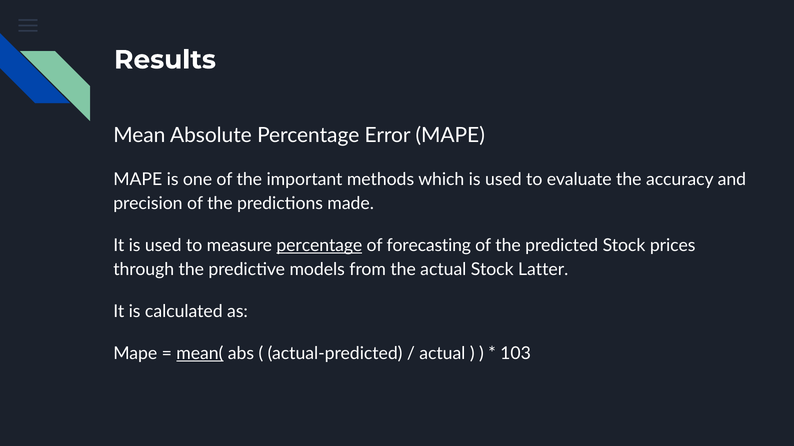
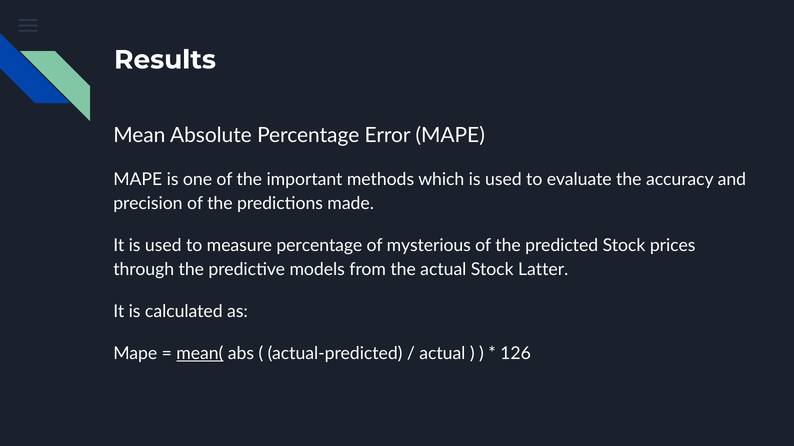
percentage underline: present -> none (319, 246)
forecasting: forecasting -> mysterious (429, 246)
103: 103 -> 126 (516, 354)
